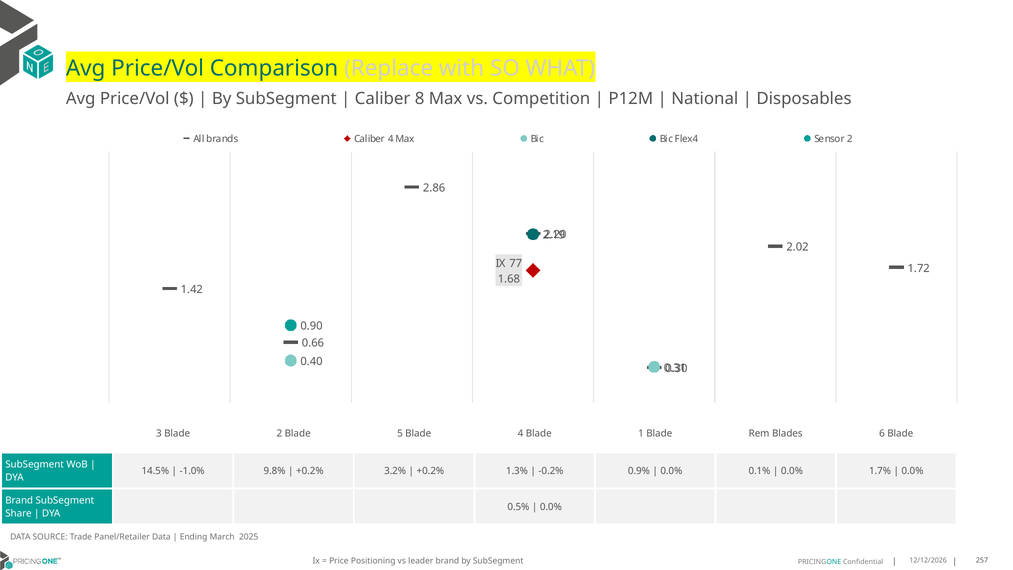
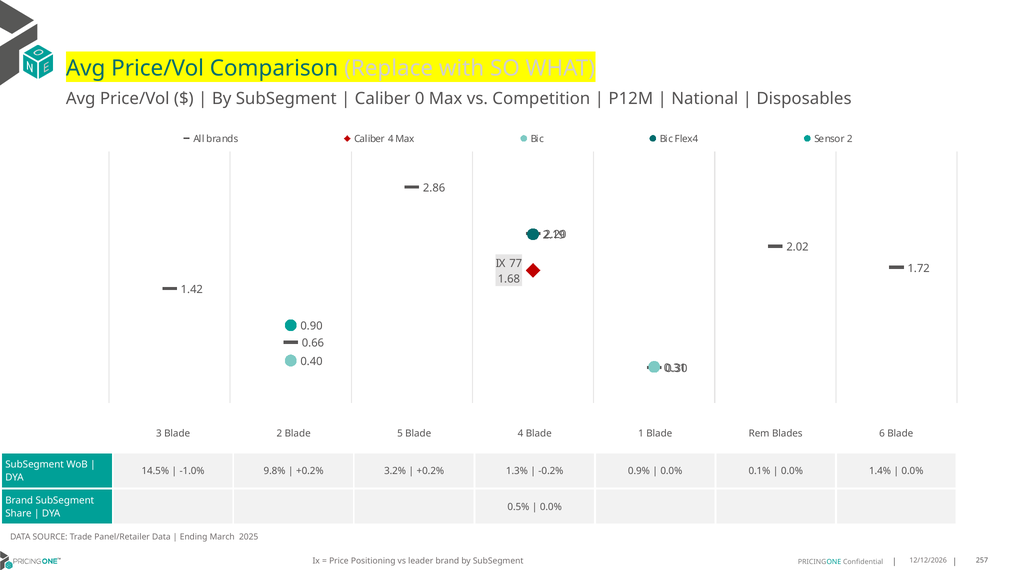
8: 8 -> 0 (420, 99)
1.7%: 1.7% -> 1.4% (880, 471)
